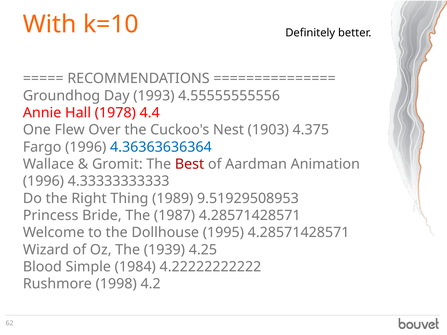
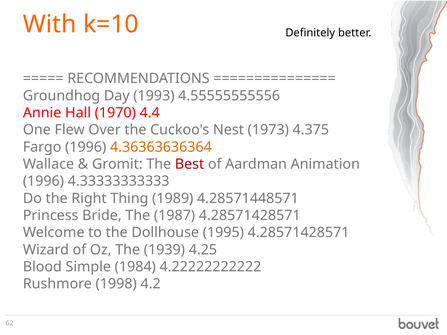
1978: 1978 -> 1970 (115, 113)
1903: 1903 -> 1973 (268, 130)
4.36363636364 colour: blue -> orange (161, 147)
9.51929508953: 9.51929508953 -> 4.28571448571 (248, 198)
